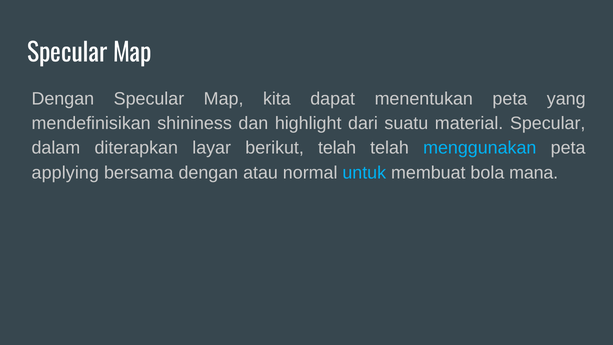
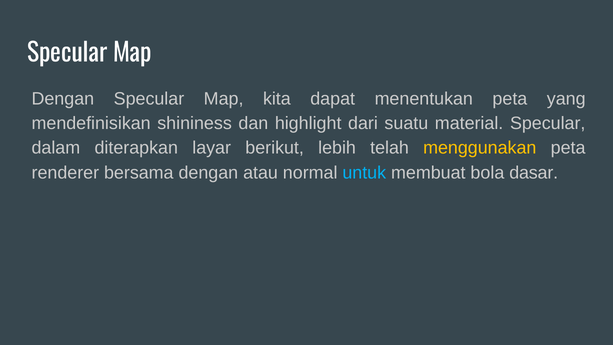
berikut telah: telah -> lebih (337, 148)
menggunakan colour: light blue -> yellow (480, 148)
applying: applying -> renderer (65, 173)
mana: mana -> dasar (534, 173)
